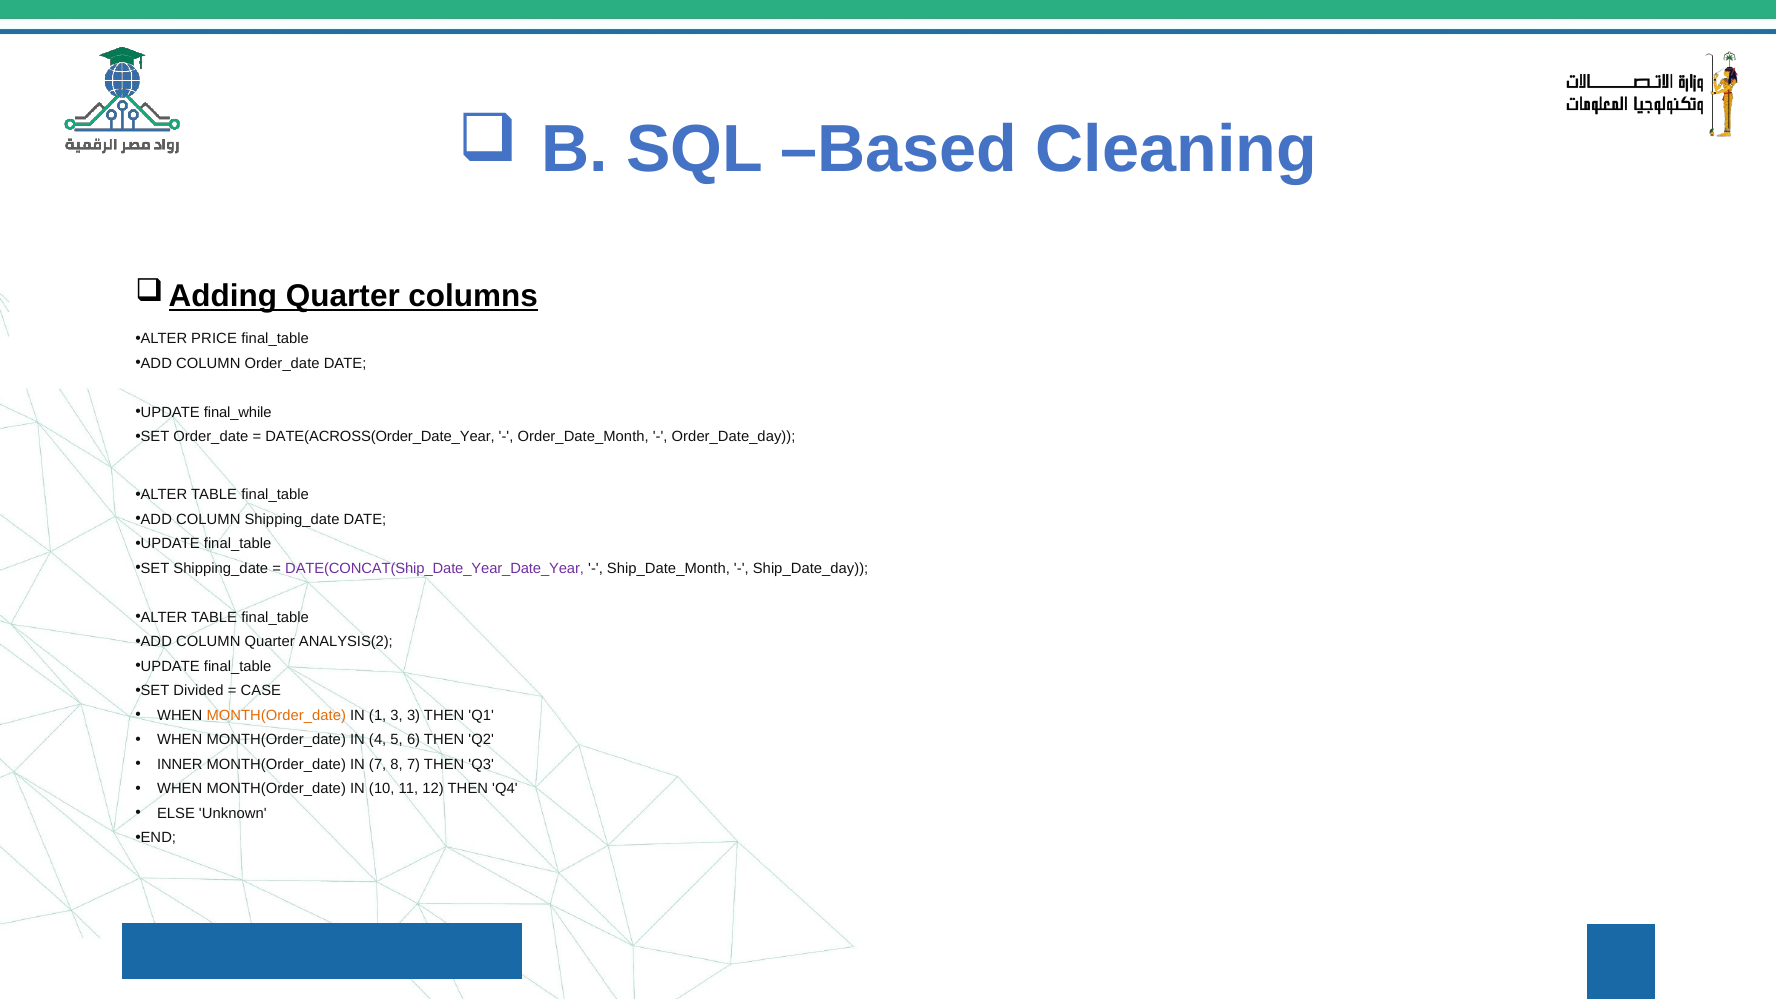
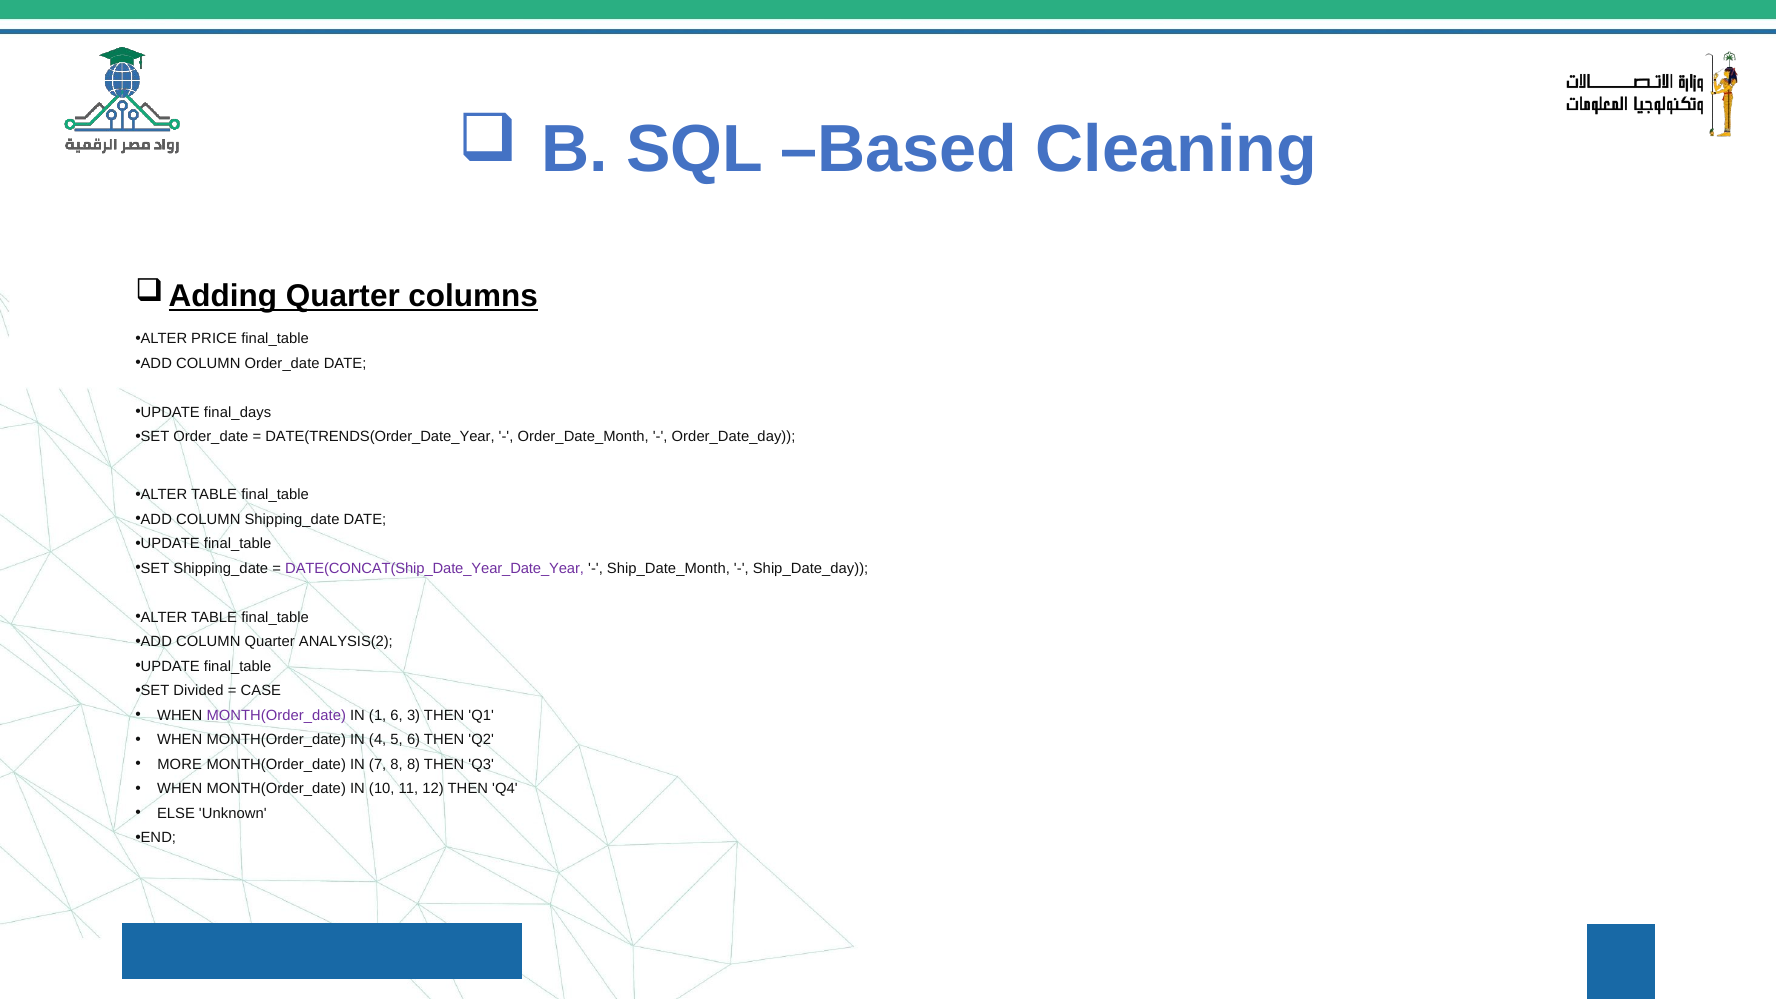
final_while: final_while -> final_days (238, 412)
DATE(ACROSS(Order_Date_Year: DATE(ACROSS(Order_Date_Year -> DATE(TRENDS(Order_Date_Year (380, 437)
MONTH(Order_date colour: orange -> purple (276, 715)
1 3: 3 -> 6 (397, 715)
INNER: INNER -> MORE (180, 764)
8 7: 7 -> 8 (414, 764)
